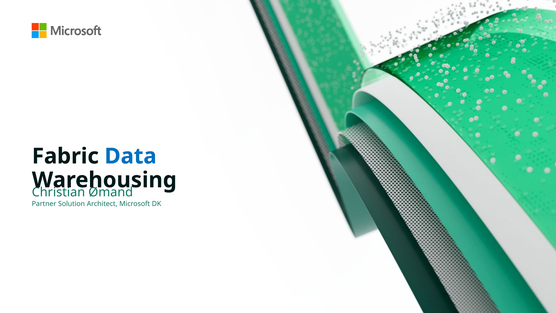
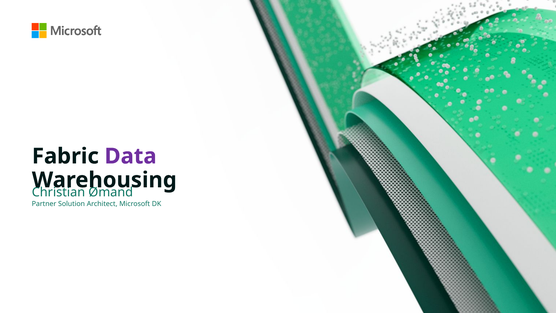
Data colour: blue -> purple (131, 156)
